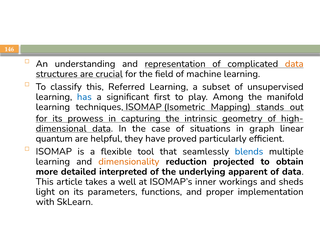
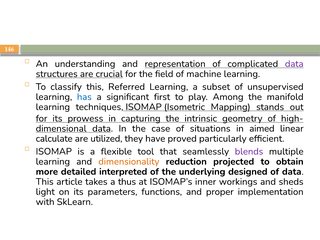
data colour: orange -> purple (294, 64)
graph: graph -> aimed (262, 128)
quantum: quantum -> calculate (54, 139)
helpful: helpful -> utilized (106, 139)
blends colour: blue -> purple (249, 151)
apparent: apparent -> designed (248, 172)
well: well -> thus (127, 182)
